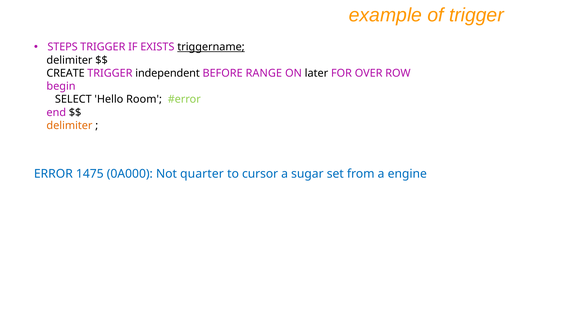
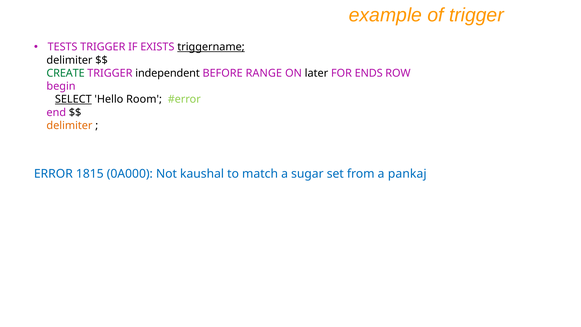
STEPS: STEPS -> TESTS (63, 47)
CREATE colour: black -> green (66, 73)
OVER: OVER -> ENDS (369, 73)
SELECT underline: none -> present (73, 99)
1475: 1475 -> 1815 (90, 174)
quarter: quarter -> kaushal (202, 174)
cursor: cursor -> match (260, 174)
engine: engine -> pankaj (407, 174)
